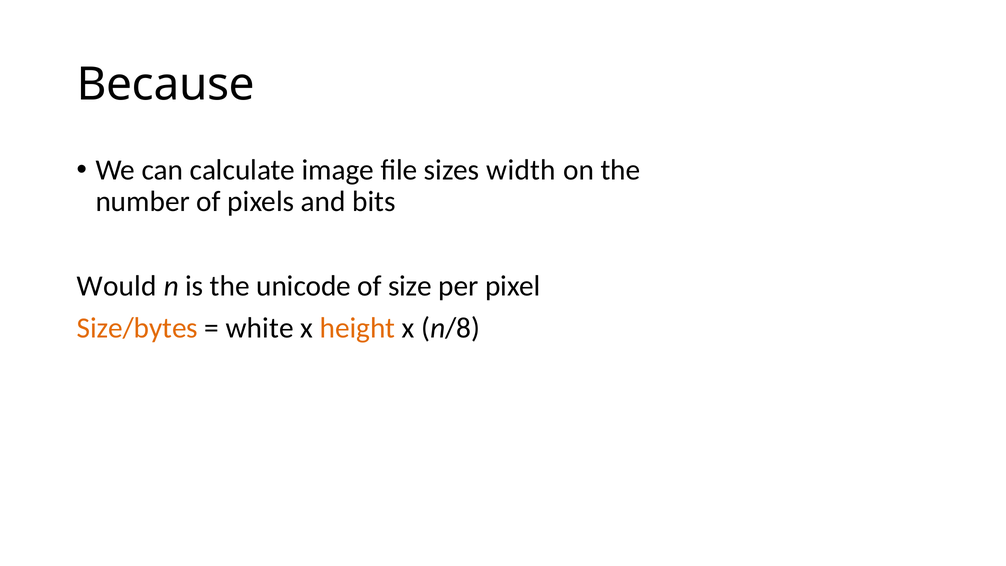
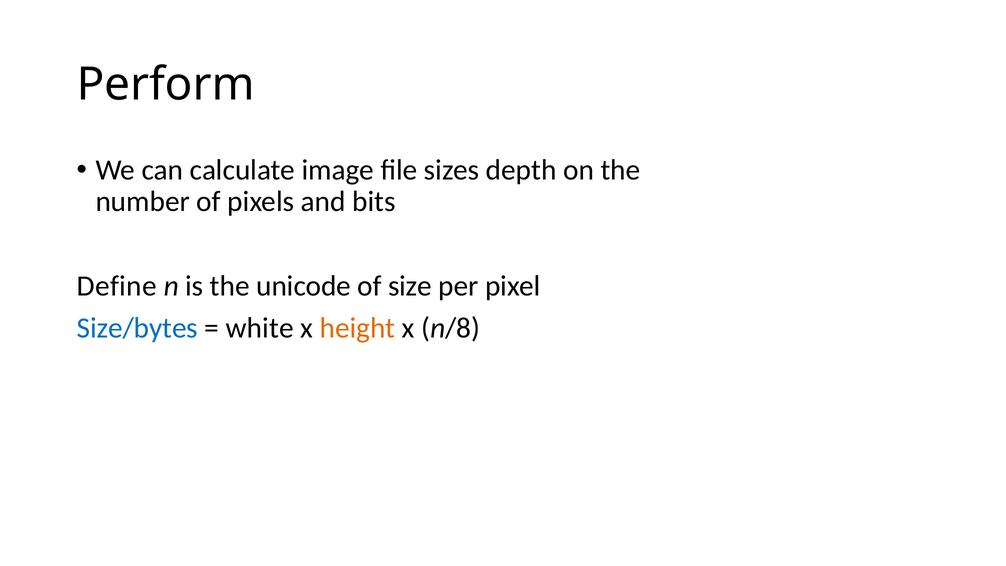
Because: Because -> Perform (166, 85)
width: width -> depth (521, 170)
Would: Would -> Define (117, 286)
Size/bytes colour: orange -> blue (137, 328)
